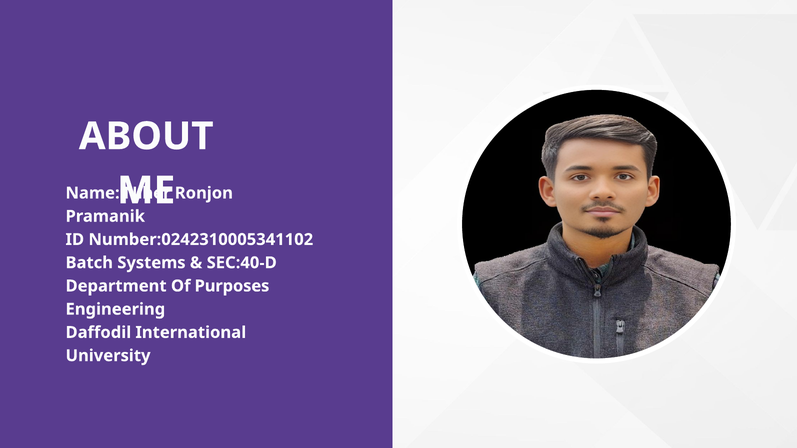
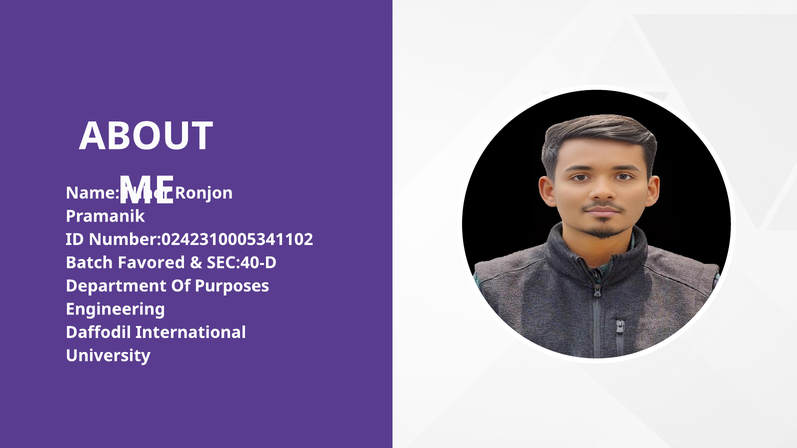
Systems: Systems -> Favored (151, 263)
